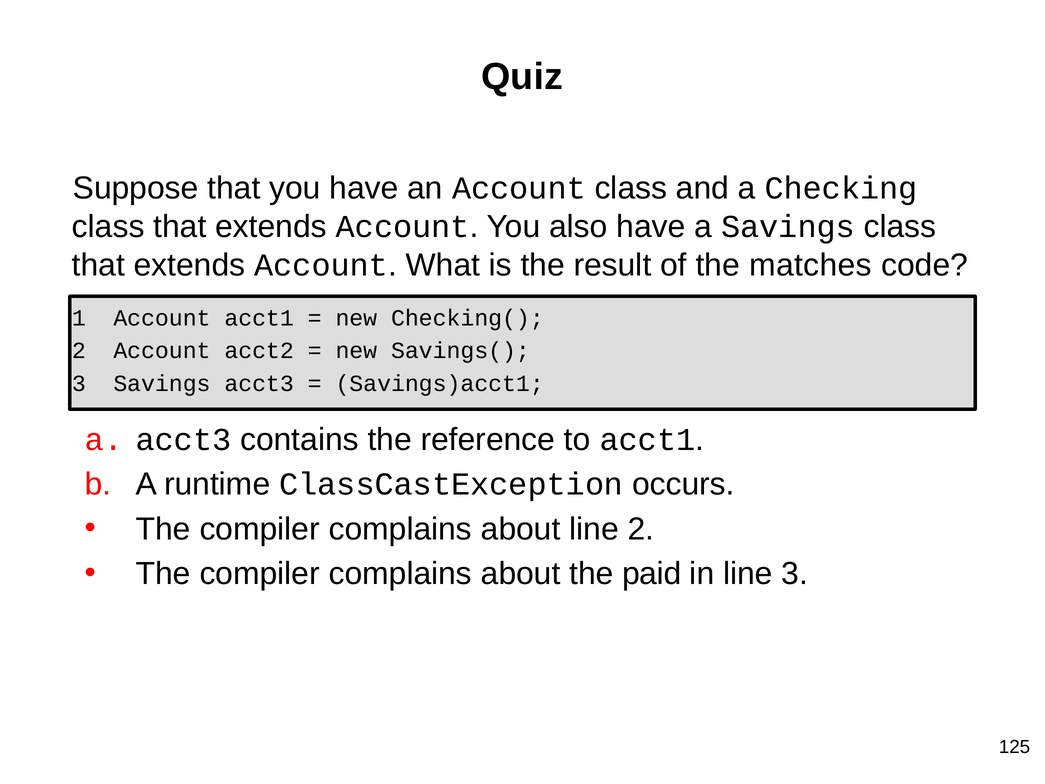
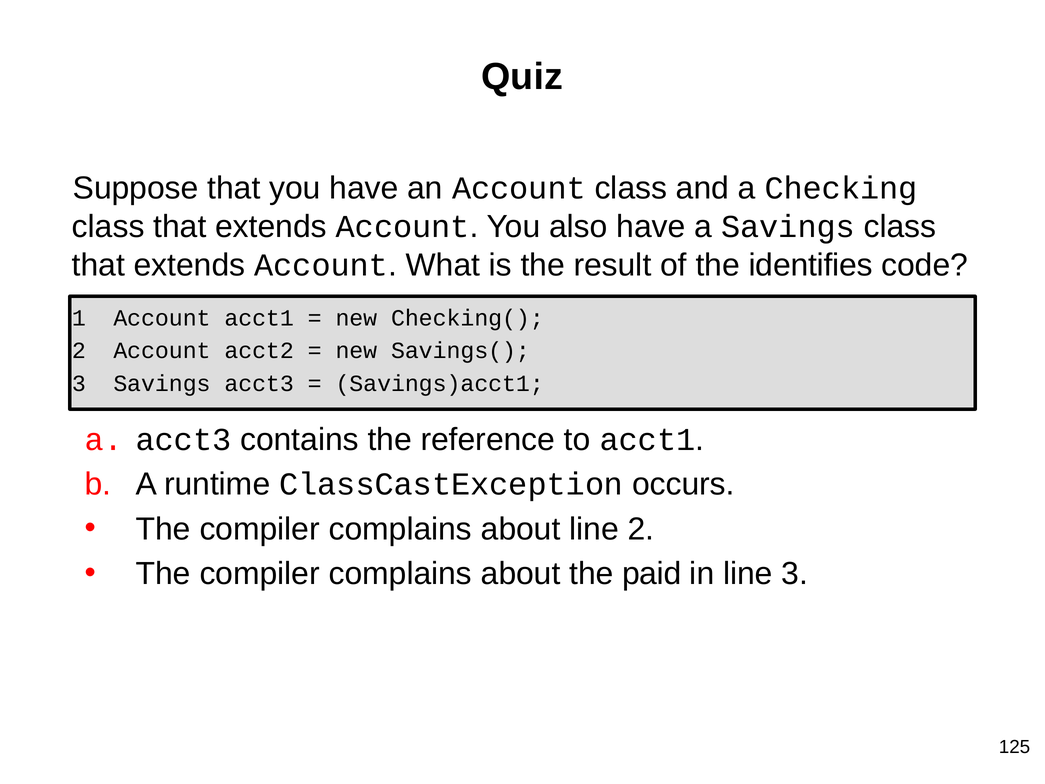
matches: matches -> identifies (811, 265)
